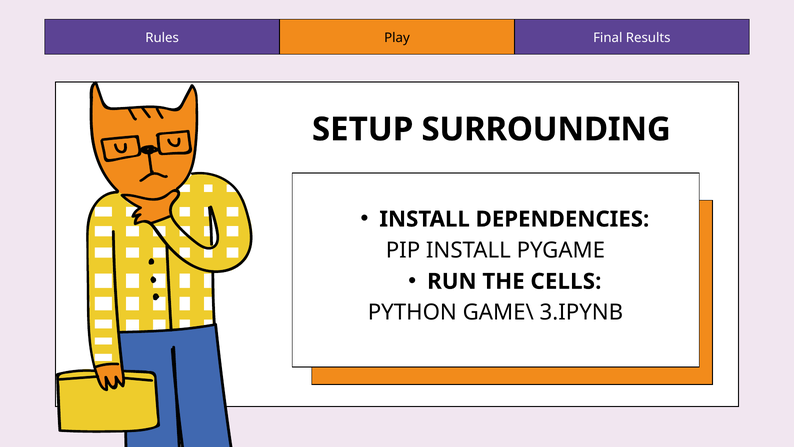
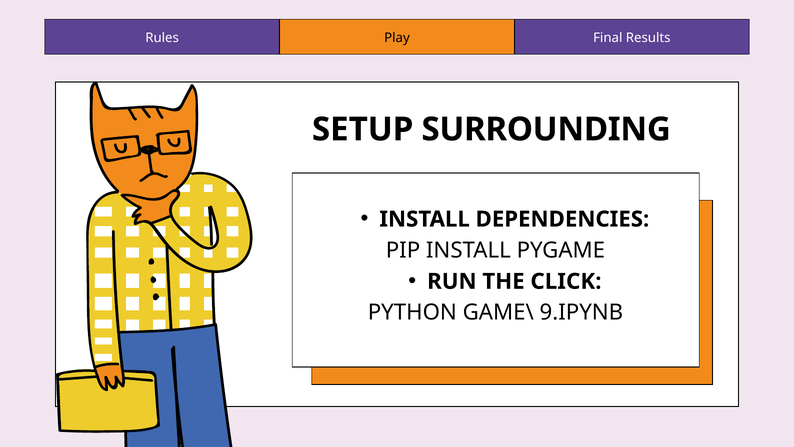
CELLS: CELLS -> CLICK (566, 281)
3.IPYNB: 3.IPYNB -> 9.IPYNB (581, 312)
